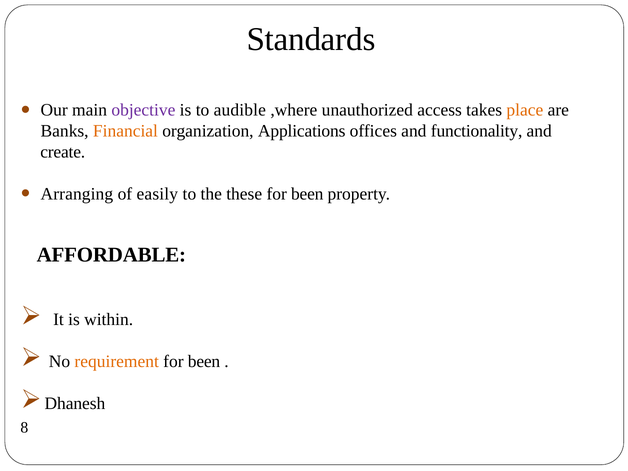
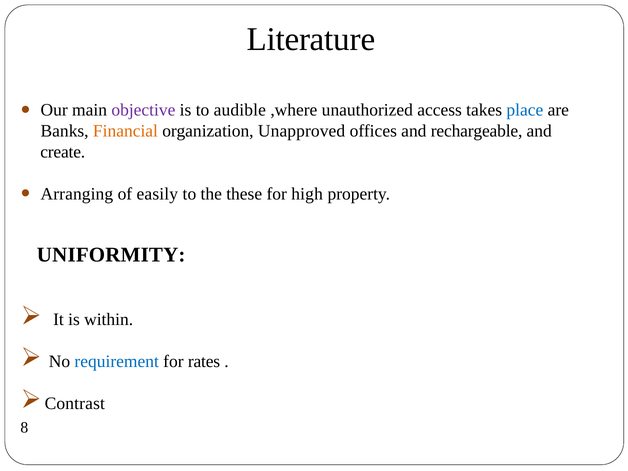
Standards: Standards -> Literature (311, 39)
place colour: orange -> blue (525, 110)
Applications: Applications -> Unapproved (302, 131)
functionality: functionality -> rechargeable (477, 131)
been: been -> high (307, 194)
AFFORDABLE: AFFORDABLE -> UNIFORMITY (111, 255)
requirement colour: orange -> blue (117, 361)
been: been -> rates (204, 361)
Dhanesh: Dhanesh -> Contrast (75, 403)
